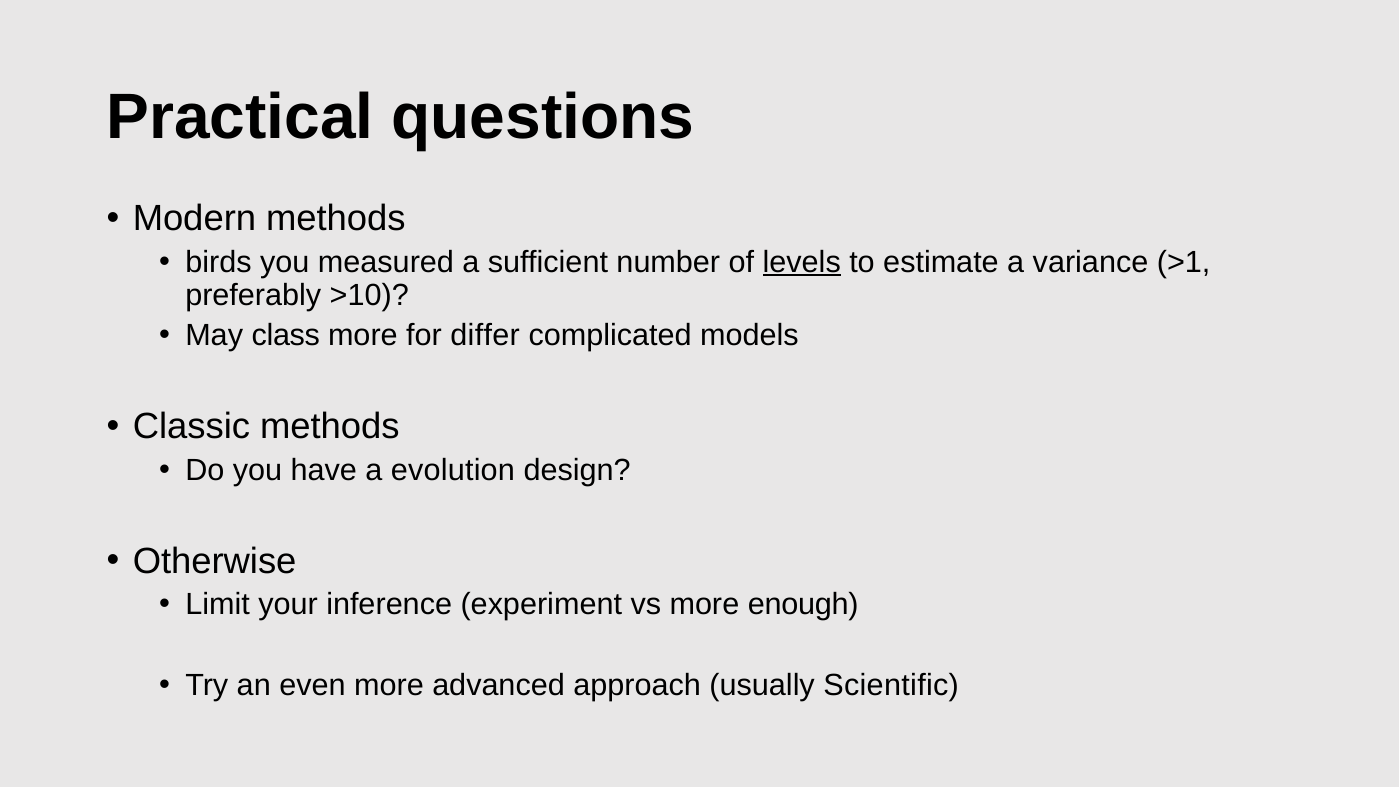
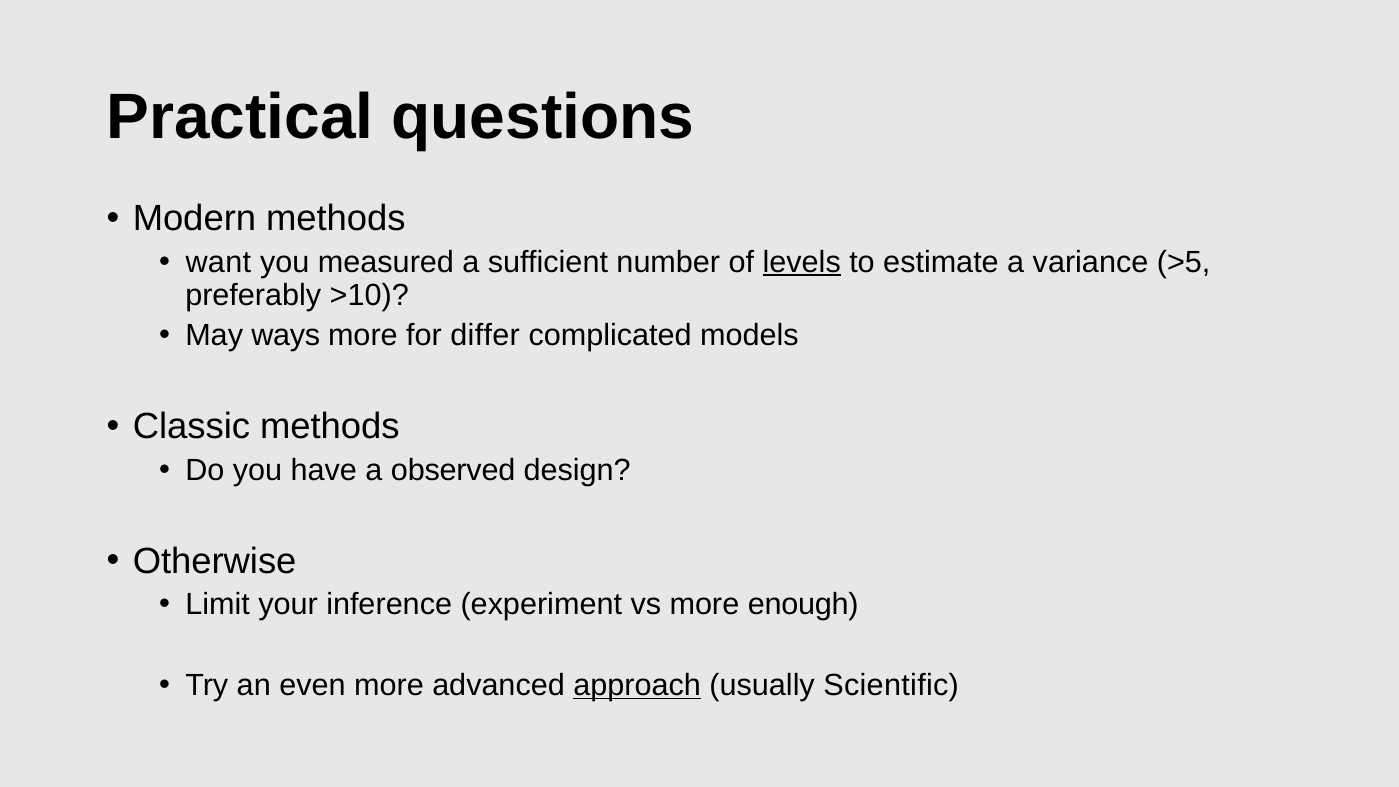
birds: birds -> want (218, 262)
>1: >1 -> >5 (1184, 262)
class: class -> ways (286, 336)
evolution: evolution -> observed (453, 470)
approach underline: none -> present (637, 685)
